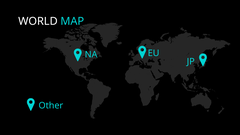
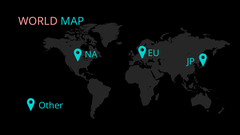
WORLD colour: white -> pink (38, 21)
